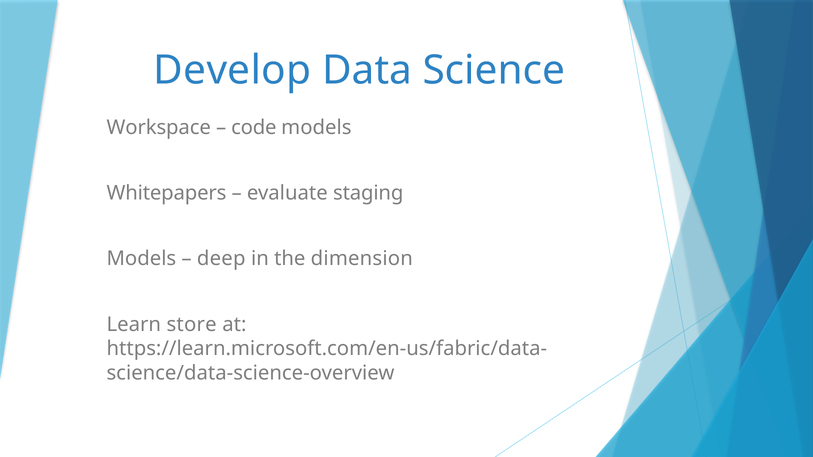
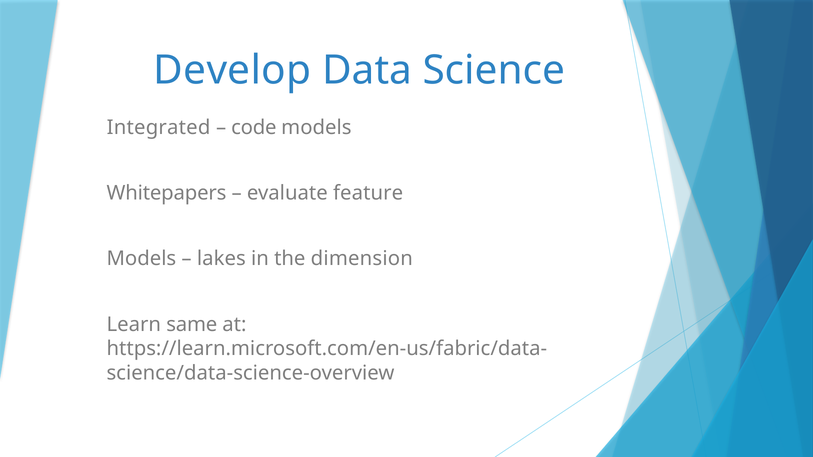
Workspace: Workspace -> Integrated (159, 127)
staging: staging -> feature (368, 193)
deep: deep -> lakes (221, 259)
store: store -> same (192, 325)
